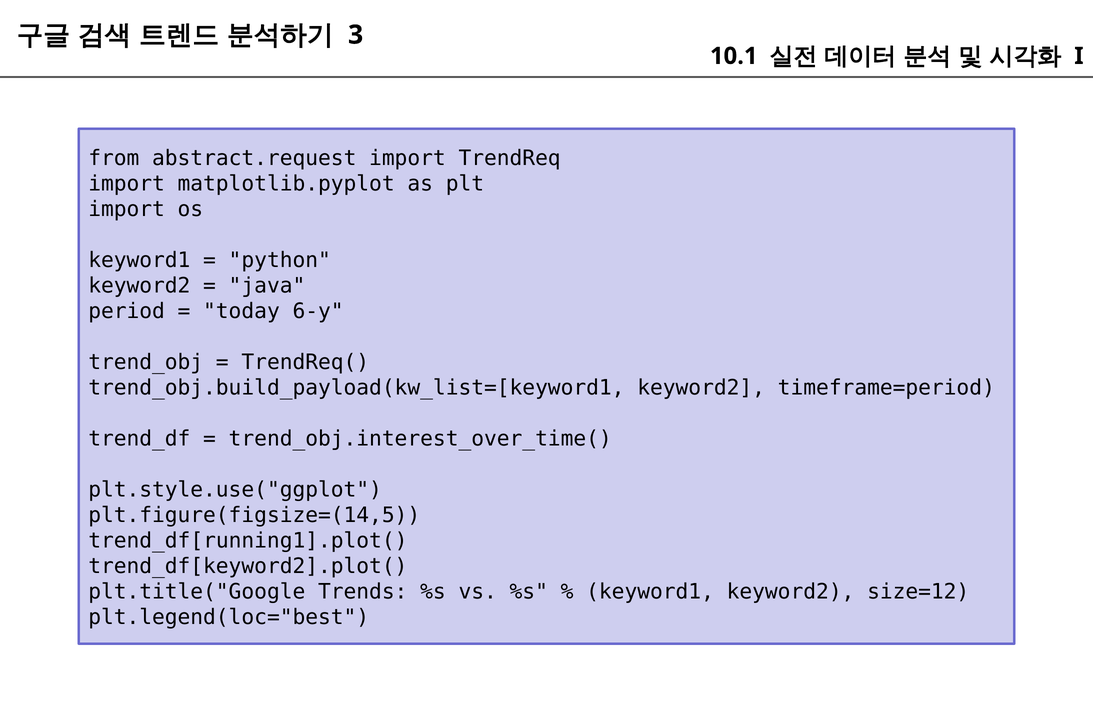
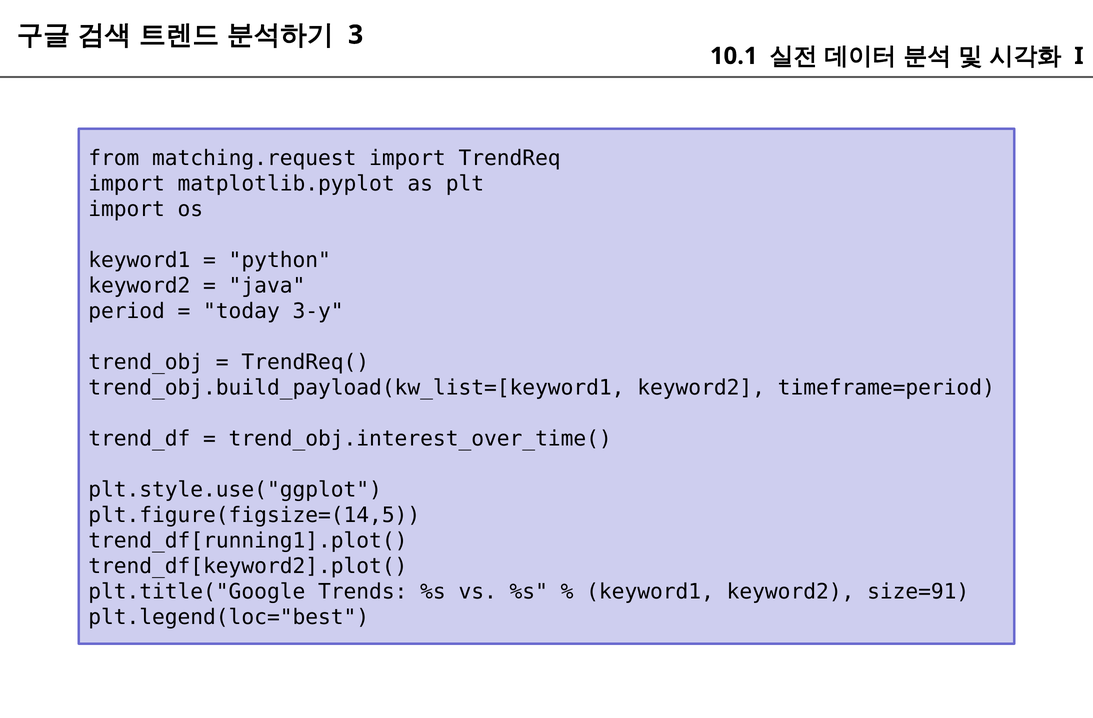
abstract.request: abstract.request -> matching.request (254, 158)
6-y: 6-y -> 3-y (318, 311)
size=12: size=12 -> size=91 (918, 592)
